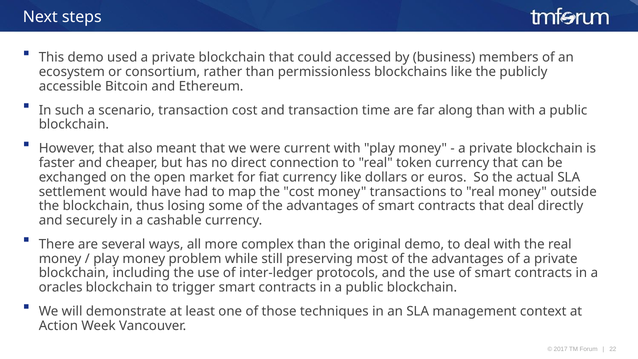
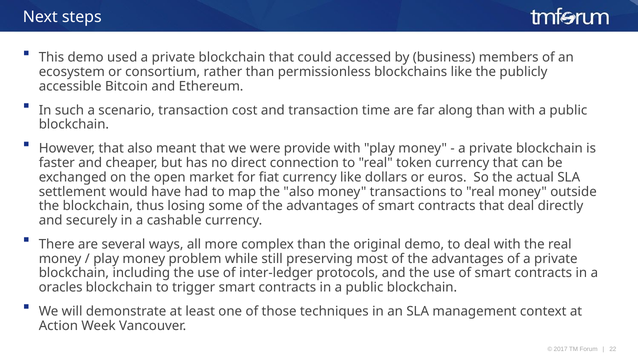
current: current -> provide (307, 148)
the cost: cost -> also (299, 192)
